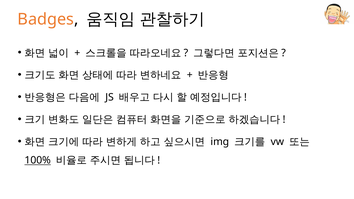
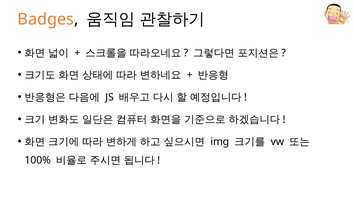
100% underline: present -> none (38, 160)
